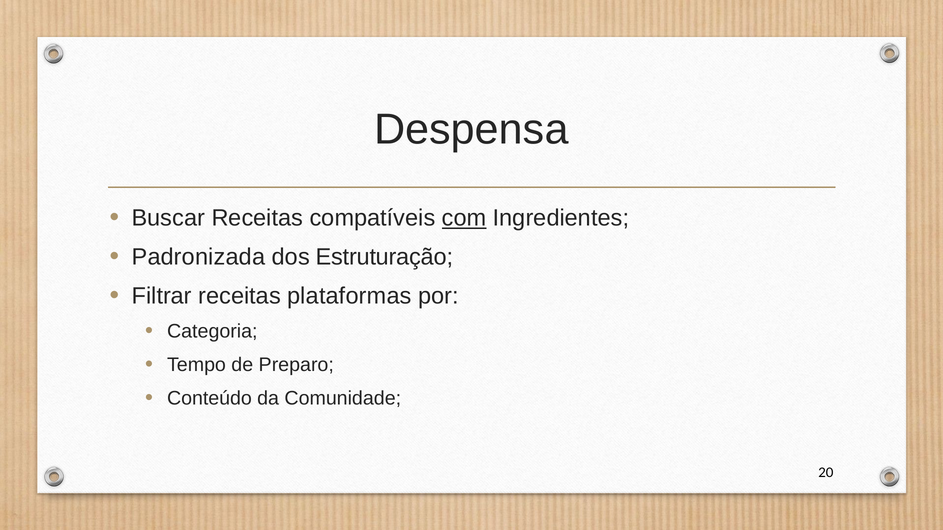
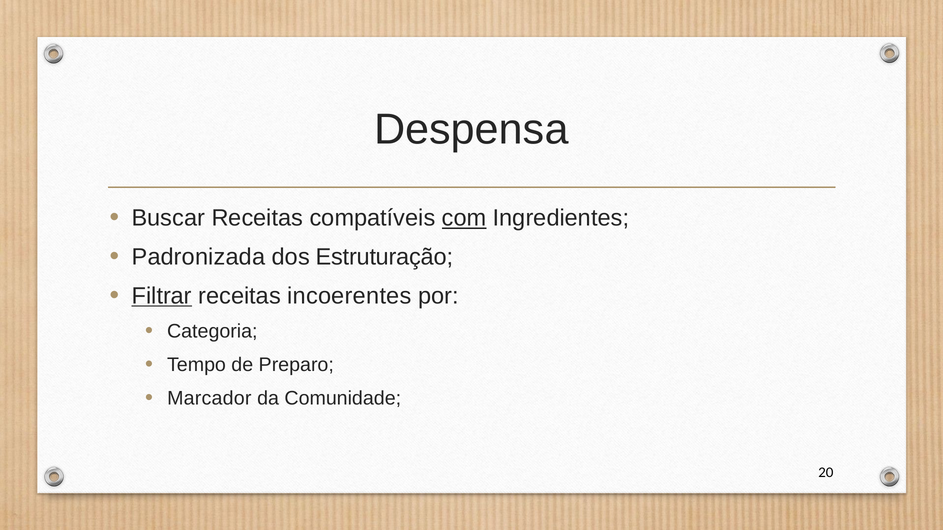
Filtrar underline: none -> present (162, 296)
plataformas: plataformas -> incoerentes (349, 296)
Conteúdo: Conteúdo -> Marcador (209, 398)
